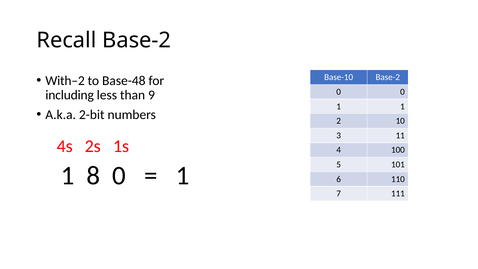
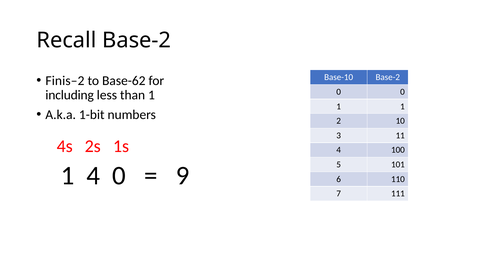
With–2: With–2 -> Finis–2 (65, 81)
Base-48: Base-48 -> Base-62 (124, 81)
than 9: 9 -> 1 (152, 95)
2-bit: 2-bit -> 1-bit (92, 115)
1 8: 8 -> 4 (93, 176)
1: 1 -> 9 (182, 176)
